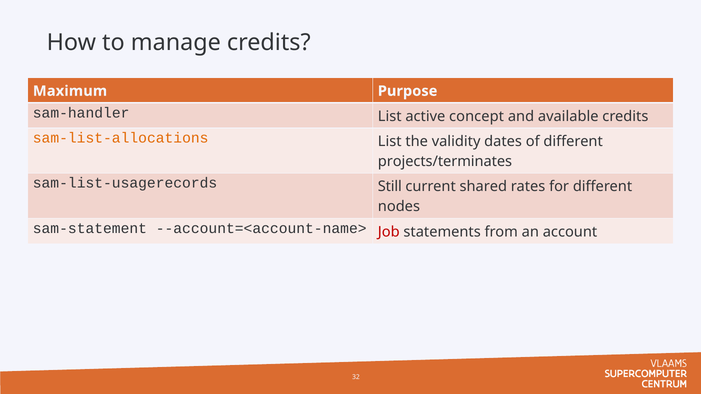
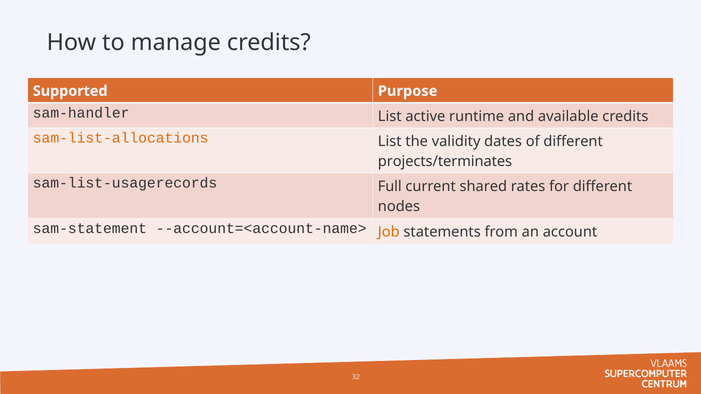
Maximum: Maximum -> Supported (70, 91)
concept: concept -> runtime (477, 116)
Still: Still -> Full (390, 187)
Job colour: red -> orange (389, 232)
